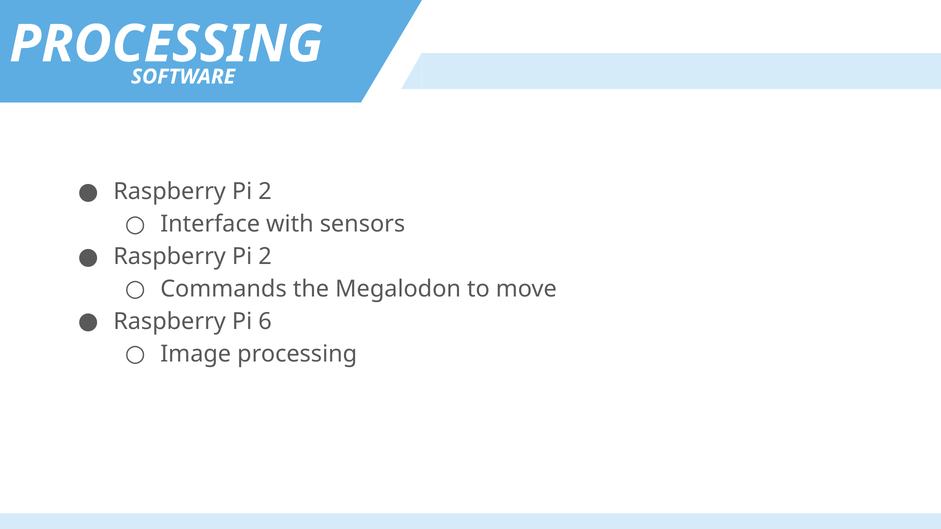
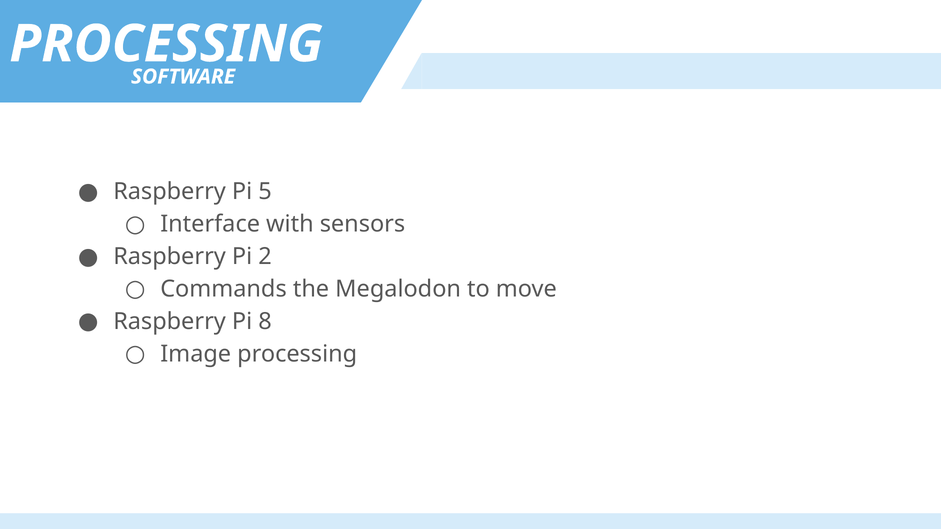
2: 2 -> 5 (265, 192)
6: 6 -> 8 (265, 322)
